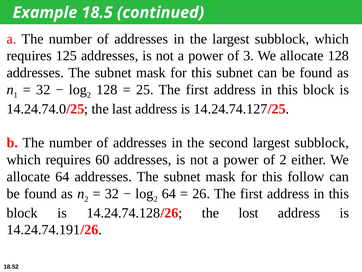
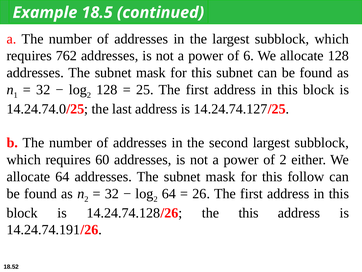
125: 125 -> 762 (66, 56)
3: 3 -> 6 (249, 56)
the lost: lost -> this (249, 212)
